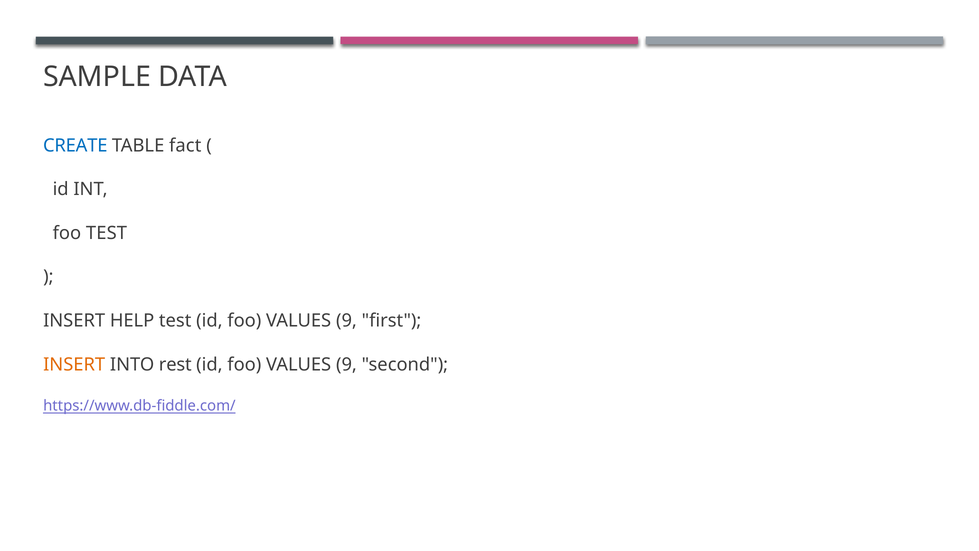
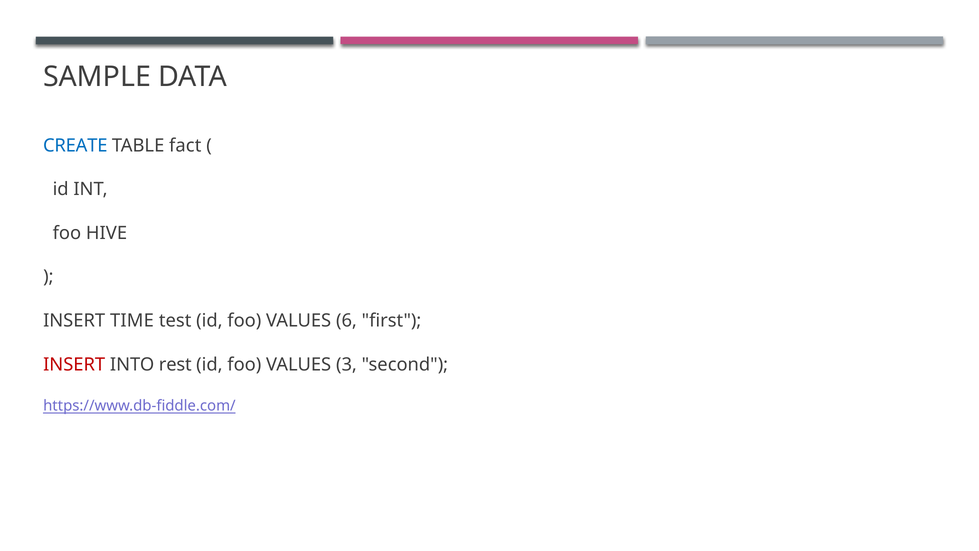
foo TEST: TEST -> HIVE (107, 233)
HELP: HELP -> TIME (132, 321)
9: 9 -> 6 (346, 321)
INSERT colour: orange -> red (74, 364)
9: 9 -> 3 (346, 364)
